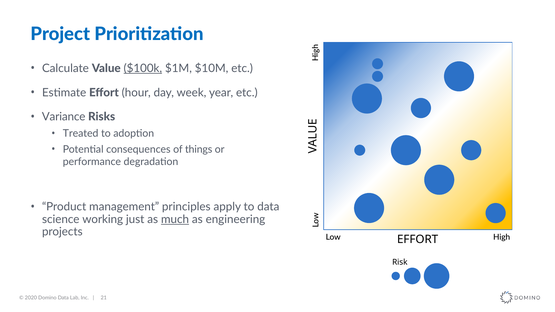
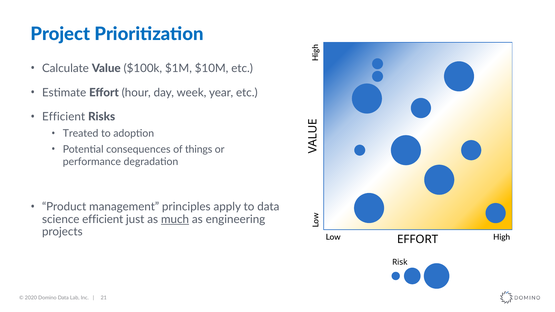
$100k underline: present -> none (143, 68)
Variance: Variance -> Efficient (64, 117)
science working: working -> efficient (103, 219)
